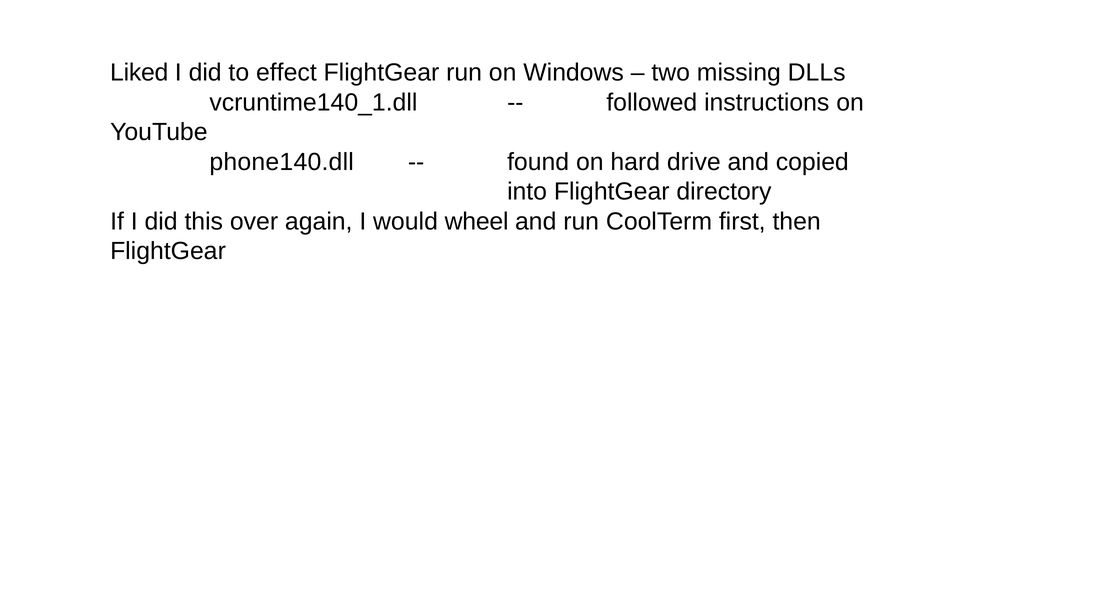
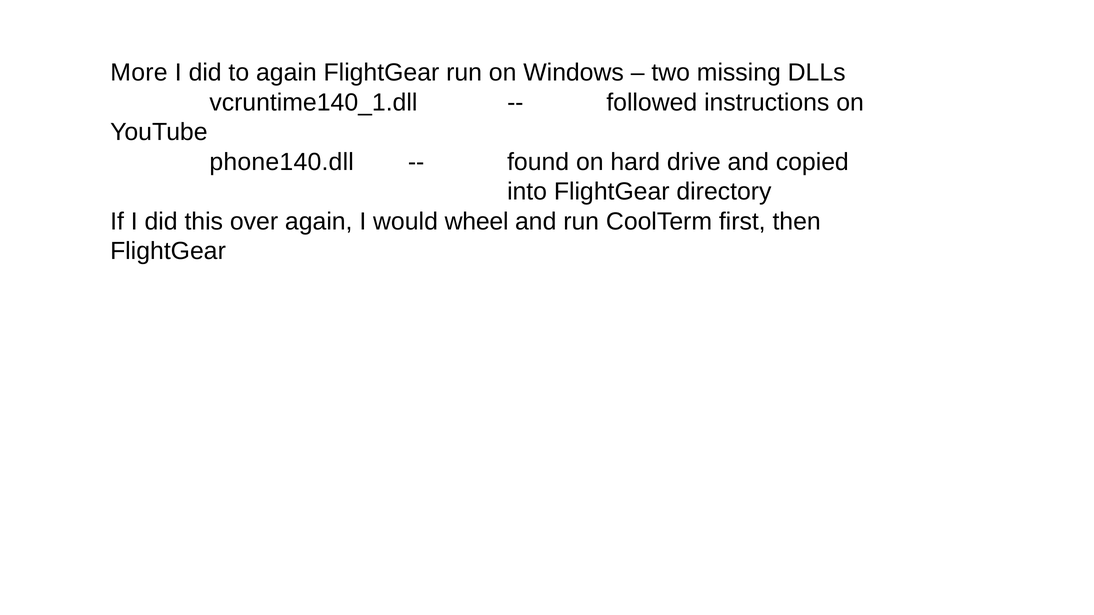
Liked: Liked -> More (139, 73)
to effect: effect -> again (286, 73)
